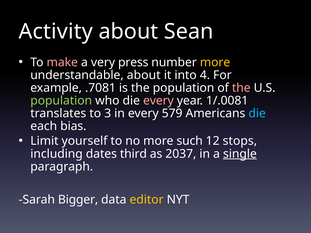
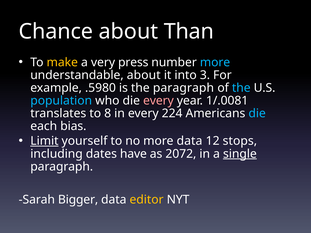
Activity: Activity -> Chance (56, 32)
Sean: Sean -> Than (189, 32)
make colour: pink -> yellow (62, 62)
more colour: yellow -> light blue (215, 62)
4: 4 -> 3 (205, 75)
.7081: .7081 -> .5980 (100, 88)
the population: population -> paragraph (183, 88)
the colour: pink -> light blue (241, 88)
population colour: light green -> light blue (61, 101)
3: 3 -> 8 (108, 113)
579: 579 -> 224 (172, 113)
Limit underline: none -> present (44, 141)
more such: such -> data (190, 141)
third: third -> have (133, 154)
2037: 2037 -> 2072 (181, 154)
